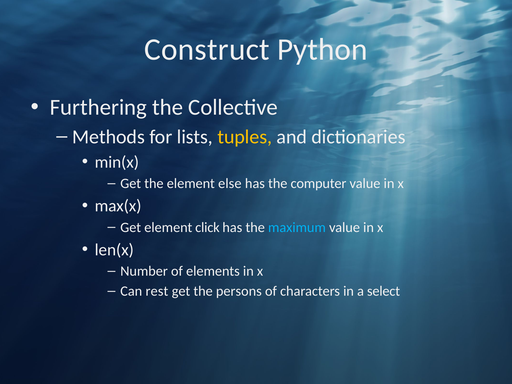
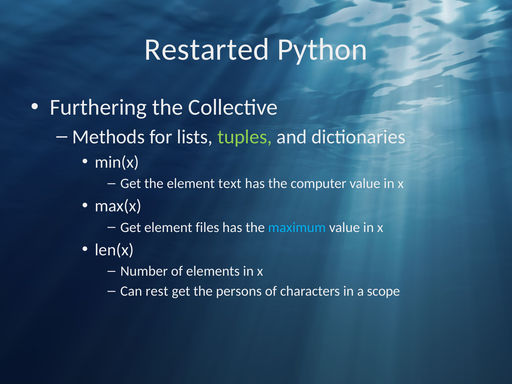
Construct: Construct -> Restarted (207, 50)
tuples colour: yellow -> light green (245, 137)
else: else -> text (230, 184)
click: click -> files (207, 227)
select: select -> scope (384, 291)
